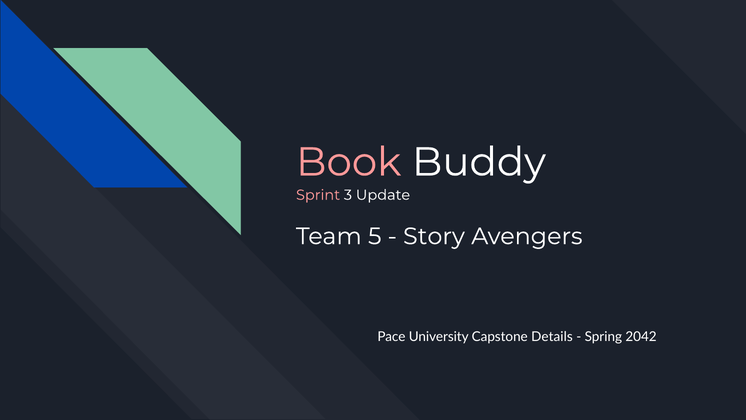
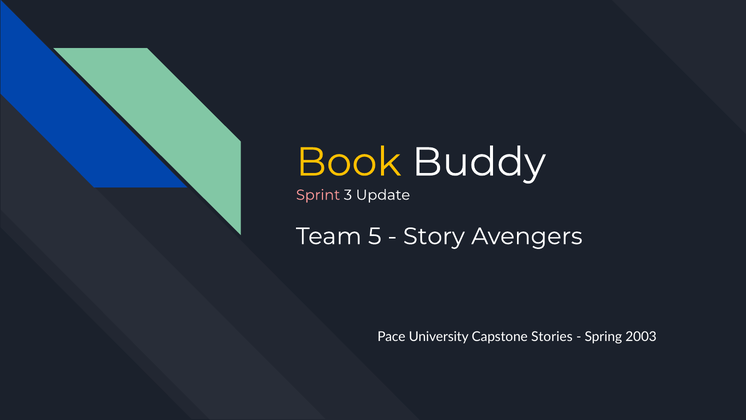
Book colour: pink -> yellow (349, 162)
Details: Details -> Stories (552, 337)
2042: 2042 -> 2003 (641, 337)
